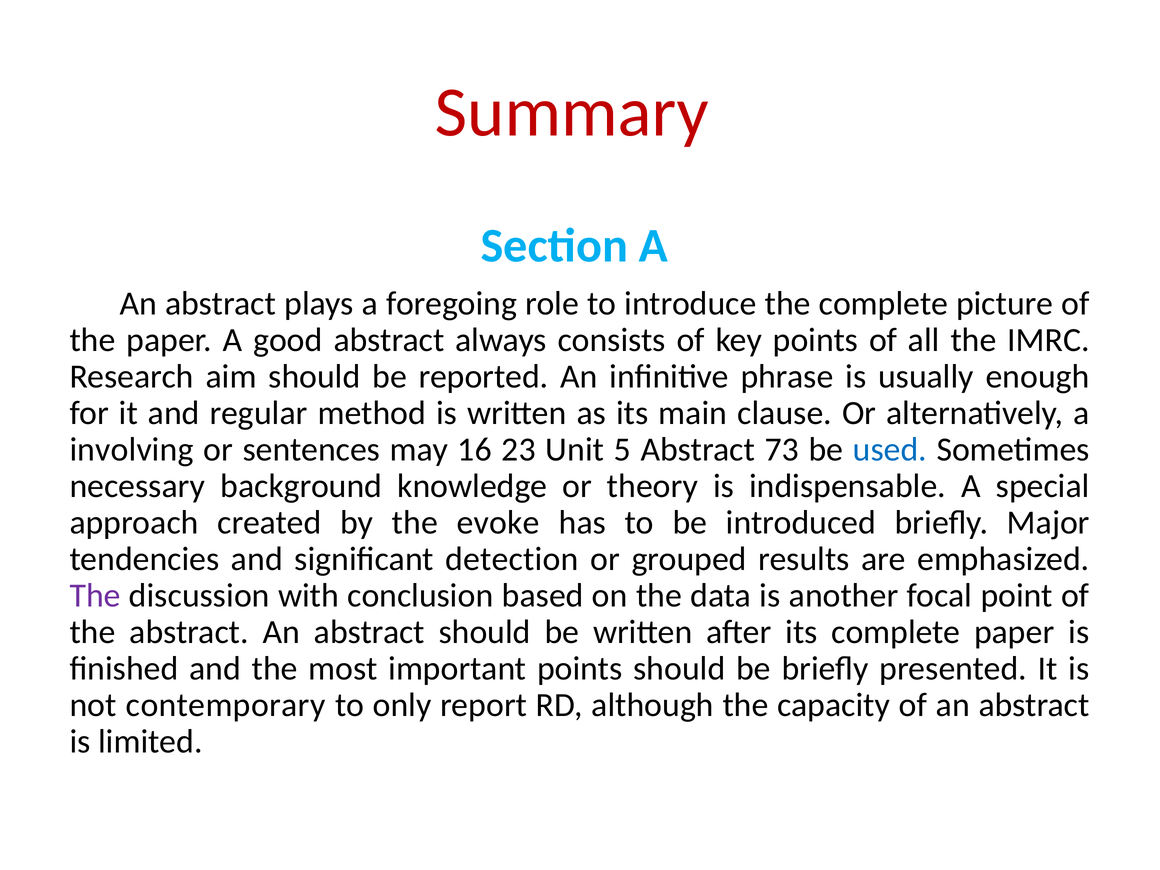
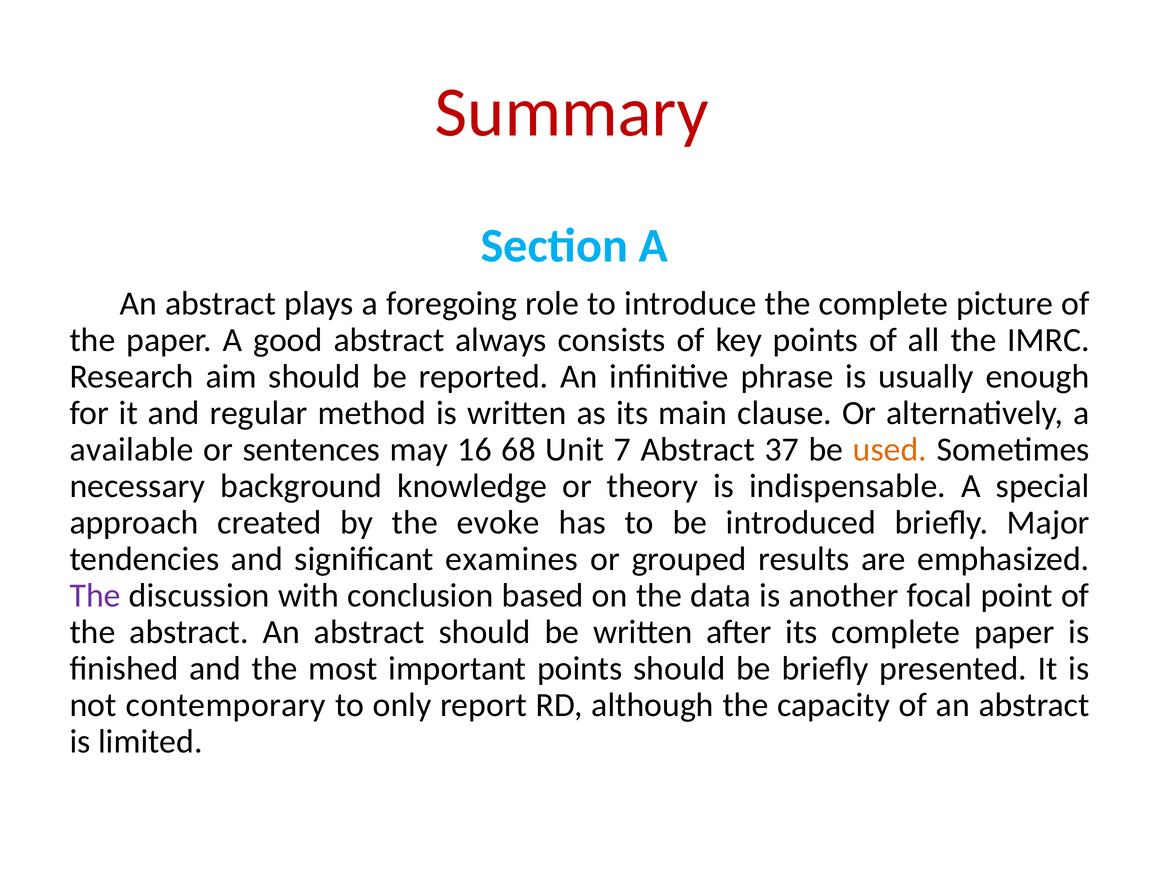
involving: involving -> available (132, 449)
23: 23 -> 68 (519, 449)
5: 5 -> 7 (622, 449)
73: 73 -> 37 (782, 449)
used colour: blue -> orange (890, 449)
detection: detection -> examines (512, 559)
